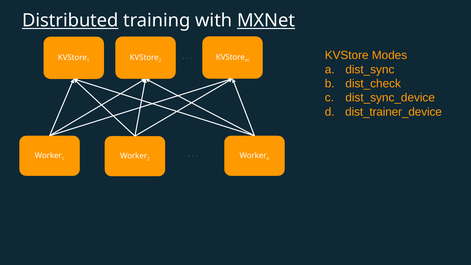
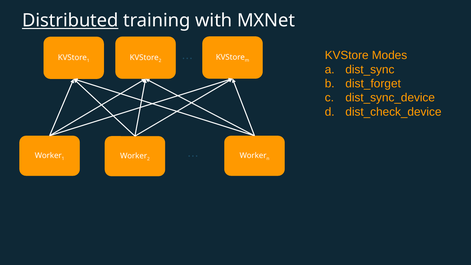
MXNet underline: present -> none (266, 21)
dist_check: dist_check -> dist_forget (373, 84)
dist_trainer_device: dist_trainer_device -> dist_check_device (393, 112)
